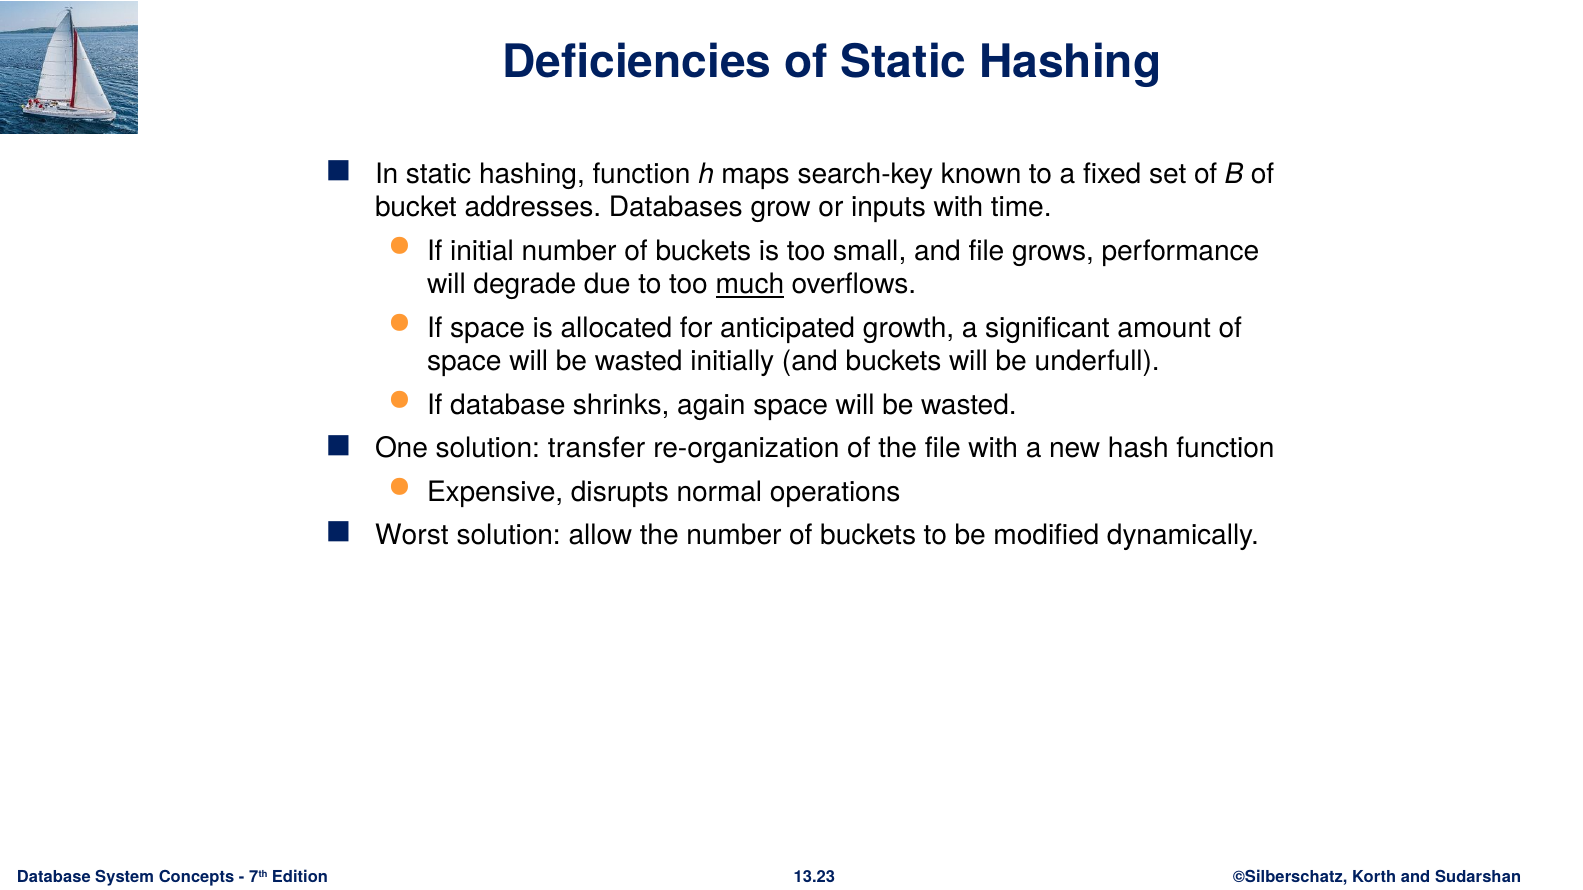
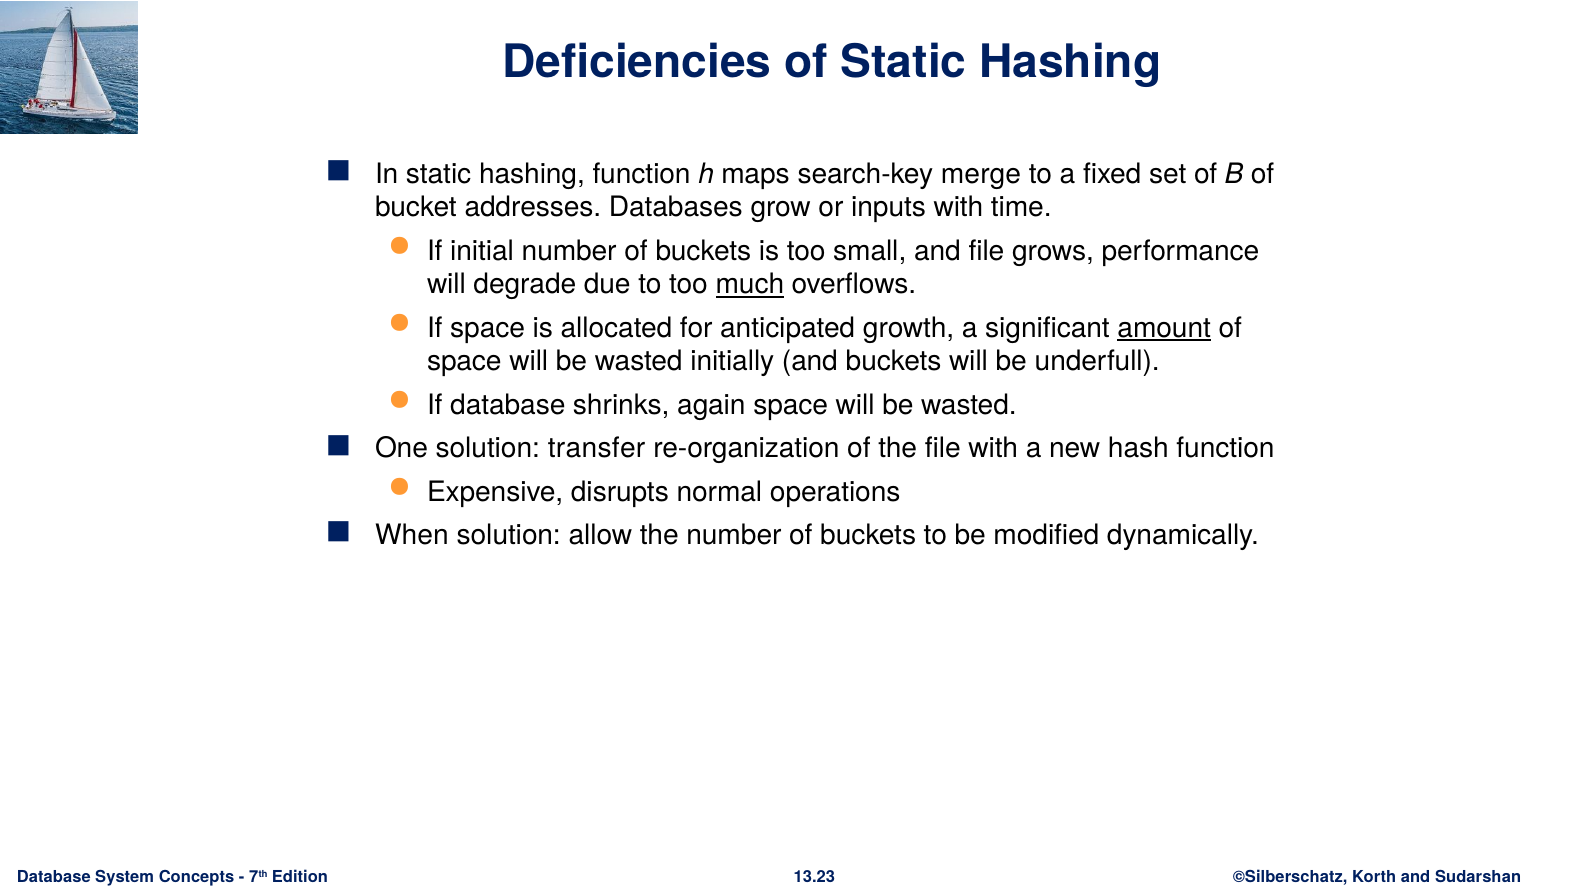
known: known -> merge (981, 174)
amount underline: none -> present (1164, 328)
Worst: Worst -> When (412, 536)
